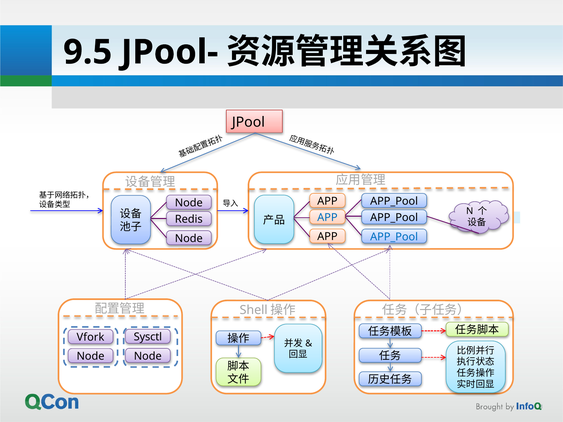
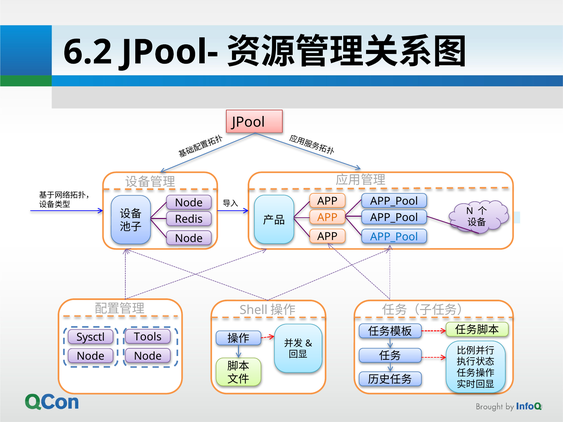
9.5: 9.5 -> 6.2 (88, 52)
APP colour: blue -> orange (327, 218)
Sysctl: Sysctl -> Tools (148, 337)
Vfork: Vfork -> Sysctl (91, 337)
